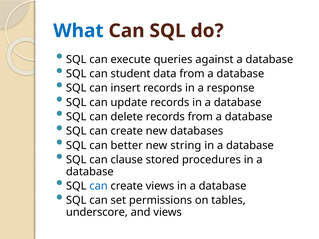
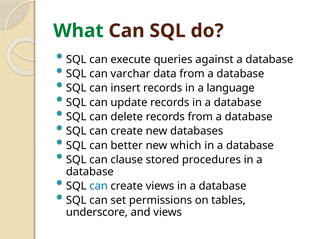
What colour: blue -> green (78, 31)
student: student -> varchar (130, 74)
response: response -> language (231, 88)
string: string -> which (186, 146)
